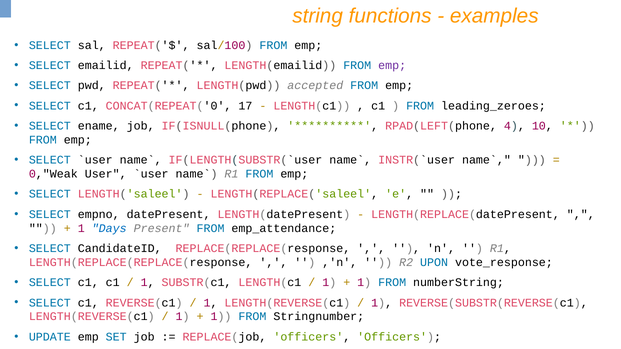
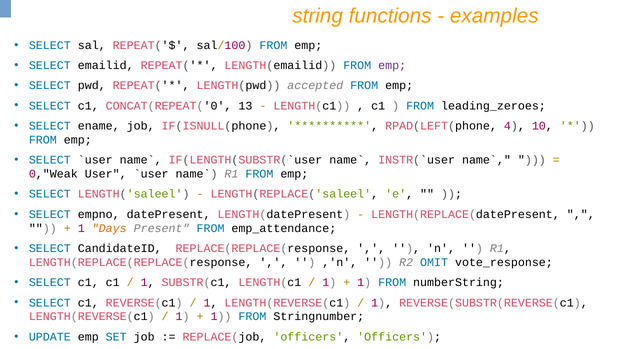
17: 17 -> 13 (245, 106)
Days colour: blue -> orange (109, 228)
UPON: UPON -> OMIT (434, 263)
